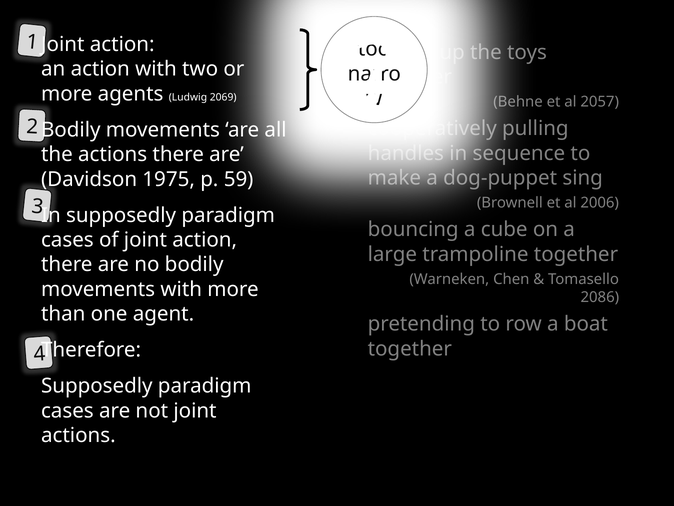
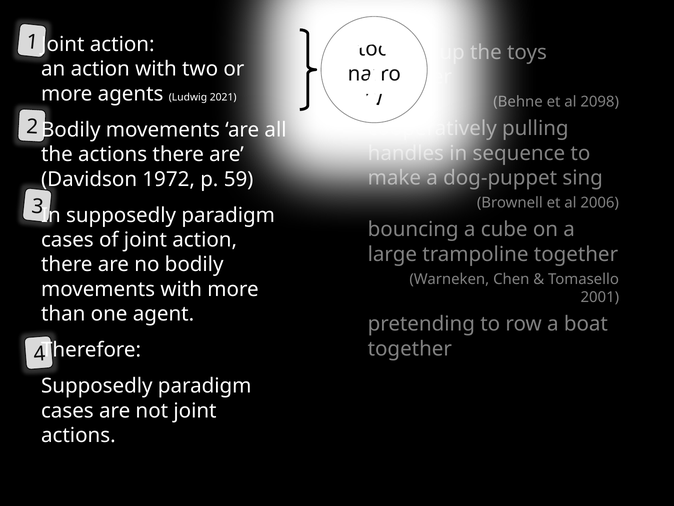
2069: 2069 -> 2021 (223, 97)
2057: 2057 -> 2098 (600, 102)
1975: 1975 -> 1972 (169, 179)
2086: 2086 -> 2001 (600, 297)
